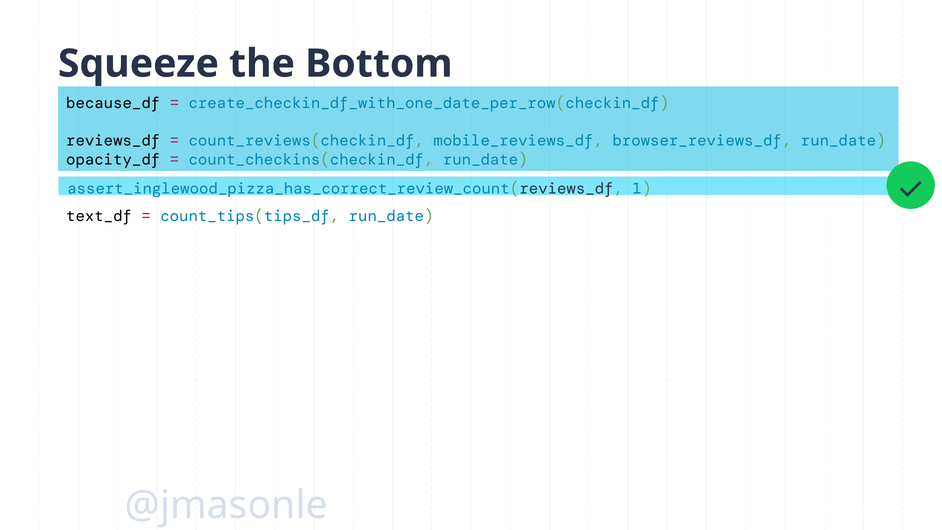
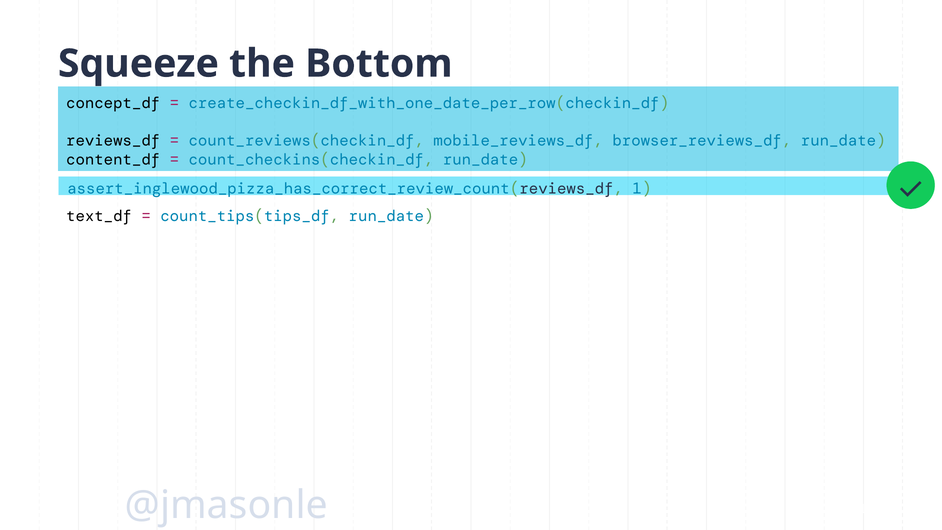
because_df: because_df -> concept_df (113, 103)
opacity_df: opacity_df -> content_df (113, 159)
